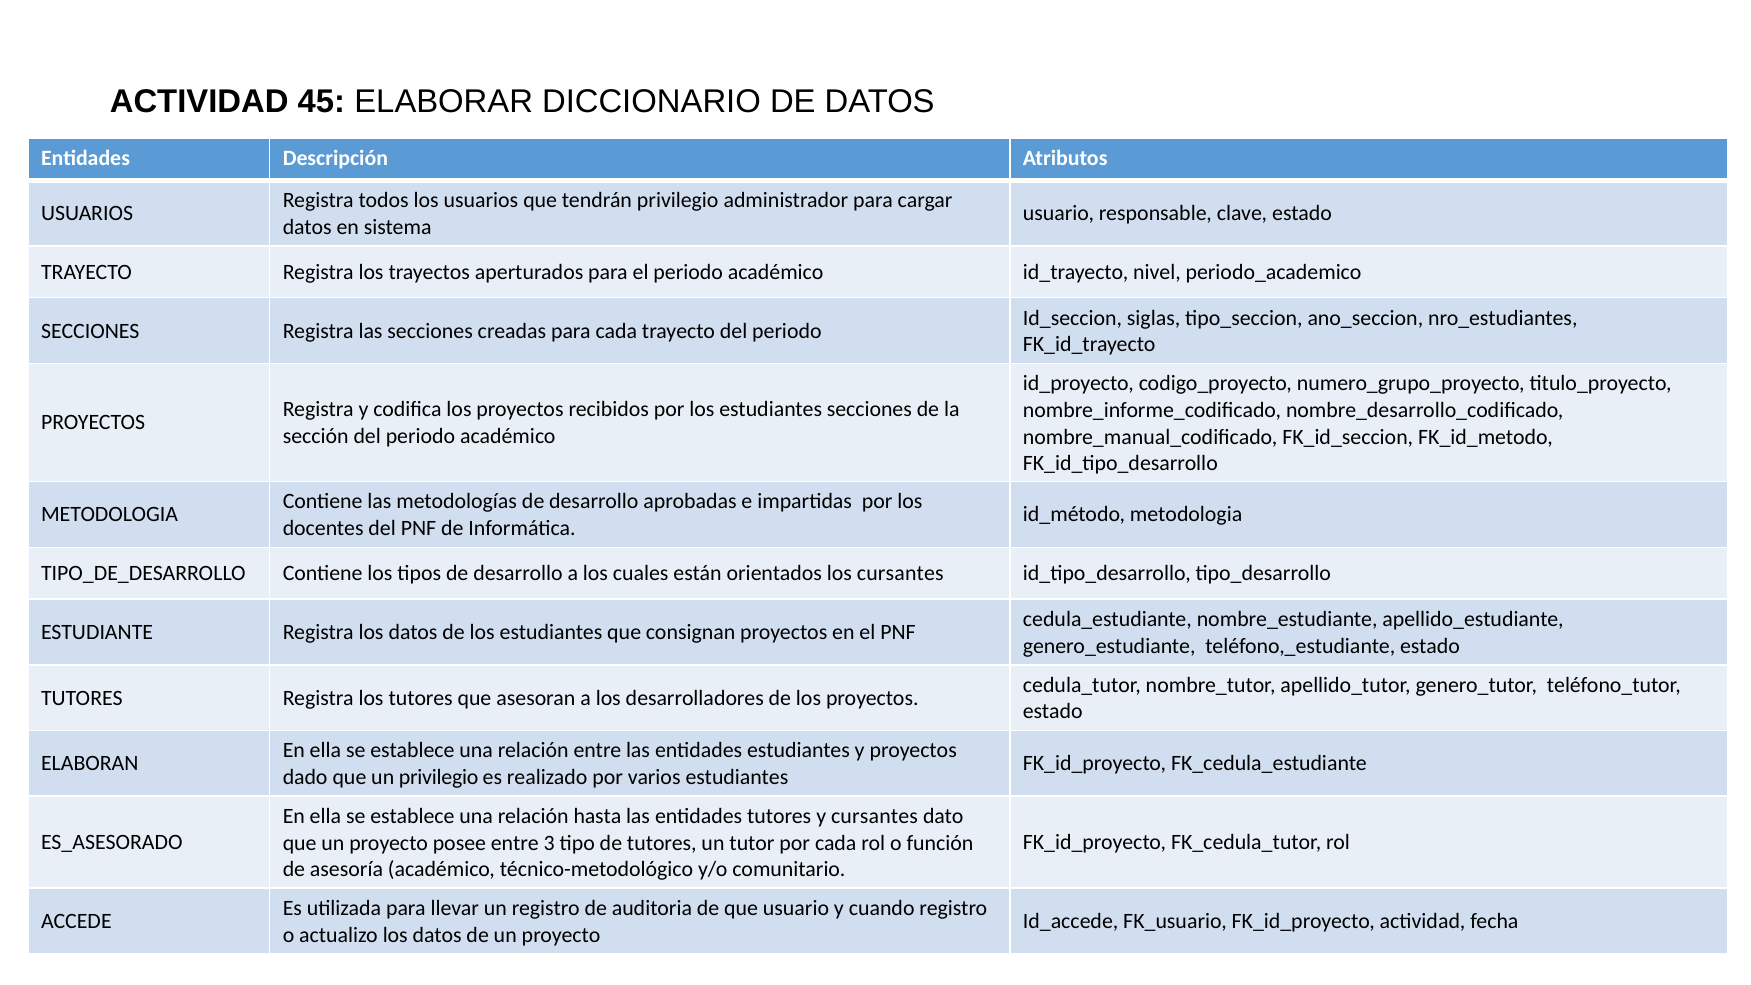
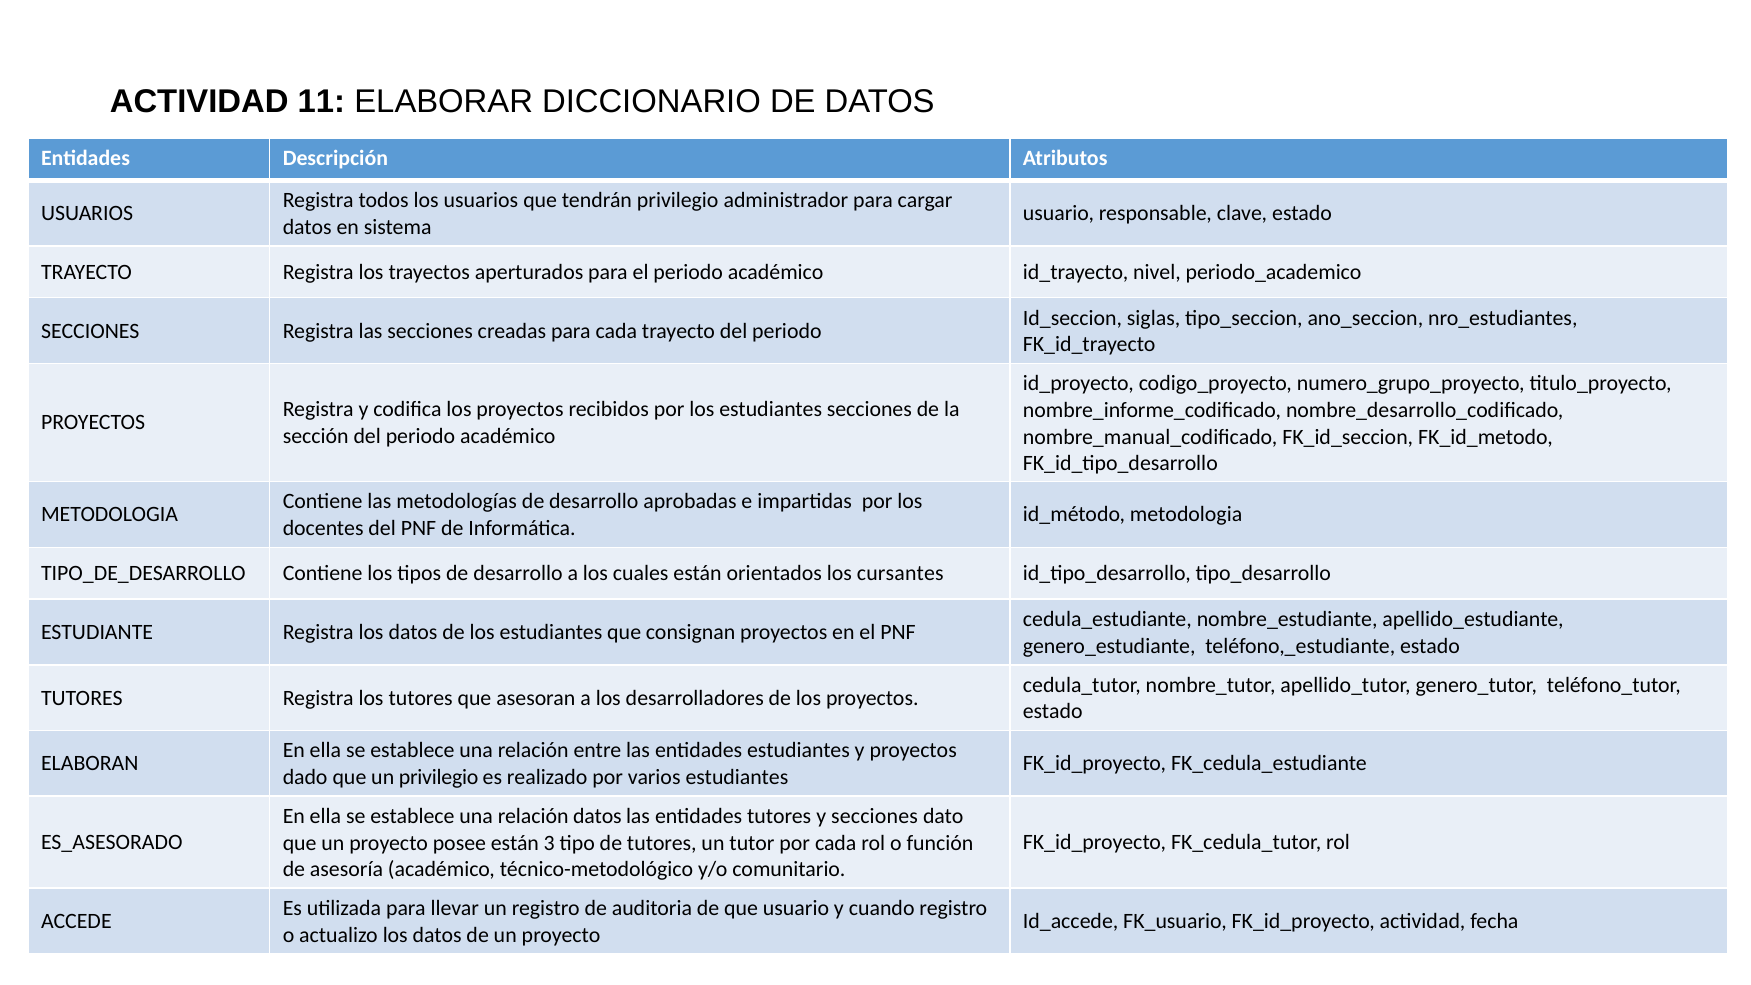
45: 45 -> 11 (321, 102)
relación hasta: hasta -> datos (597, 816)
y cursantes: cursantes -> secciones (875, 816)
posee entre: entre -> están (515, 843)
